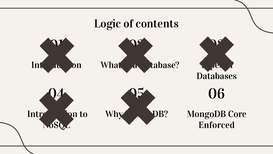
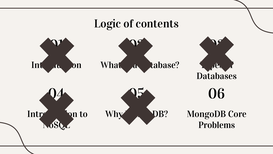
Enforced: Enforced -> Problems (217, 125)
